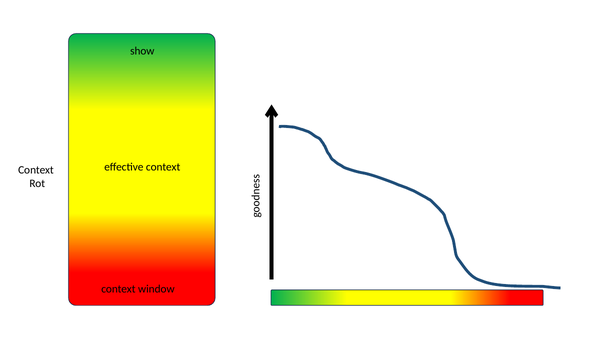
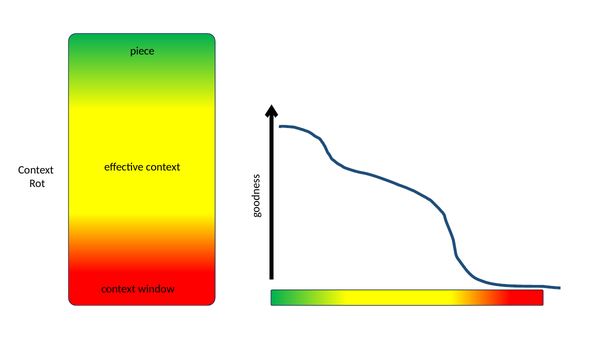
show: show -> piece (142, 51)
